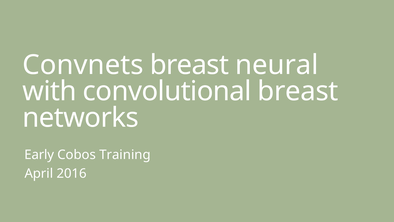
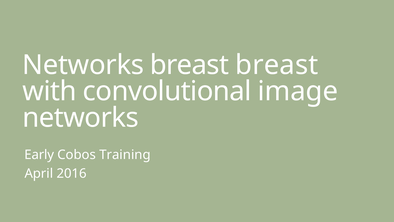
Convnets: Convnets -> Networks (83, 65)
breast neural: neural -> breast (277, 65)
convolutional breast: breast -> image (298, 91)
